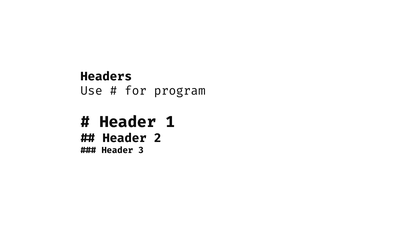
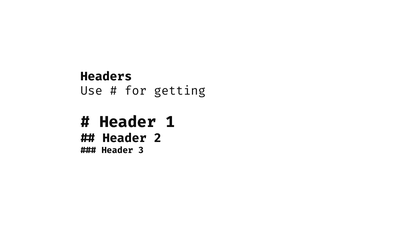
program: program -> getting (180, 91)
